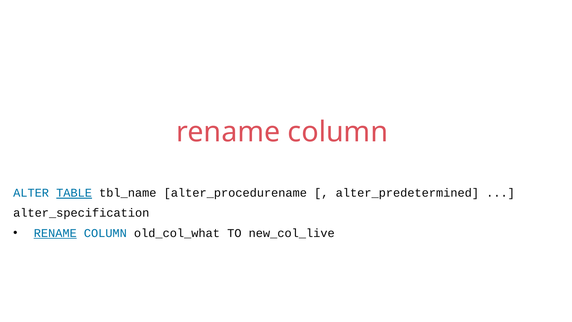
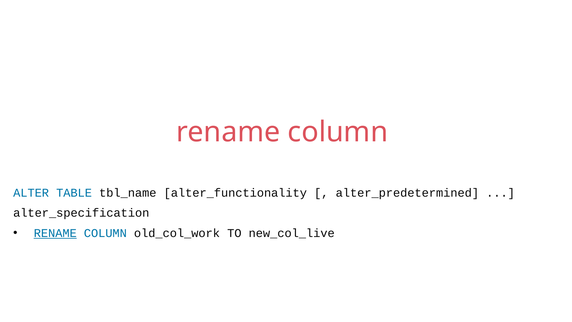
TABLE underline: present -> none (74, 193)
alter_procedurename: alter_procedurename -> alter_functionality (235, 193)
old_col_what: old_col_what -> old_col_work (177, 233)
